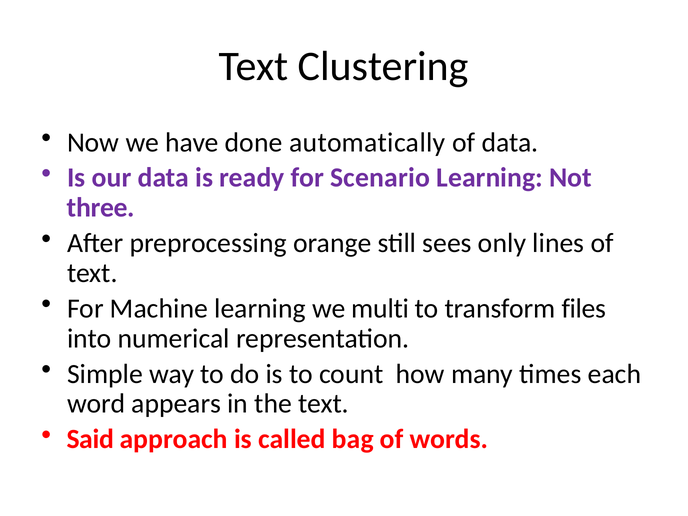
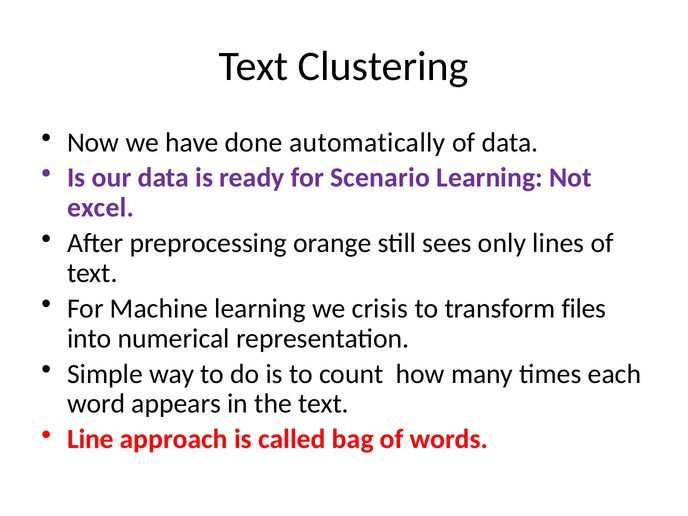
three: three -> excel (101, 208)
multi: multi -> crisis (380, 309)
Said: Said -> Line (90, 439)
